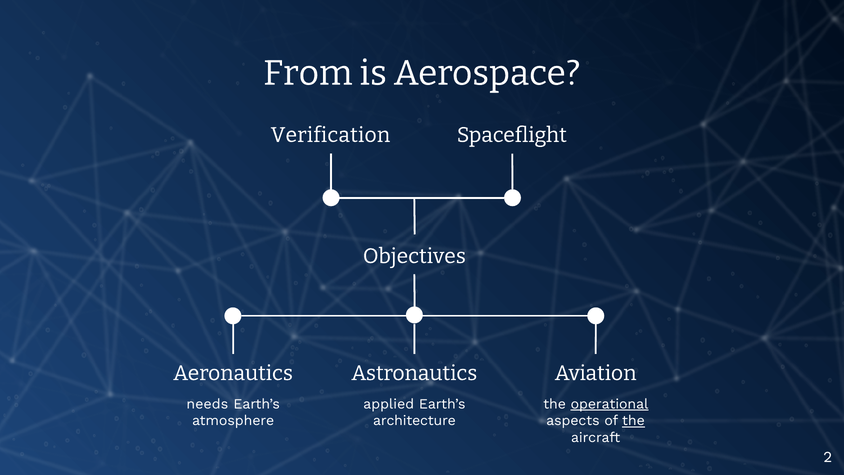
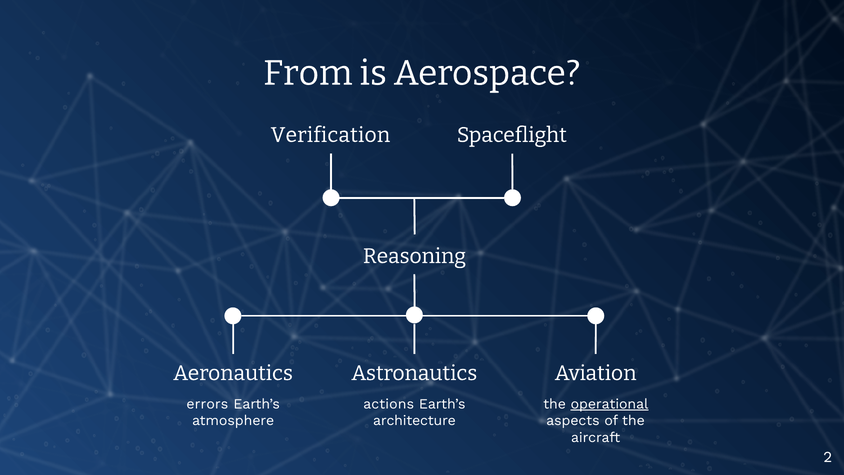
Objectives: Objectives -> Reasoning (414, 256)
needs: needs -> errors (207, 404)
applied: applied -> actions (389, 404)
the underline: present -> none (633, 421)
